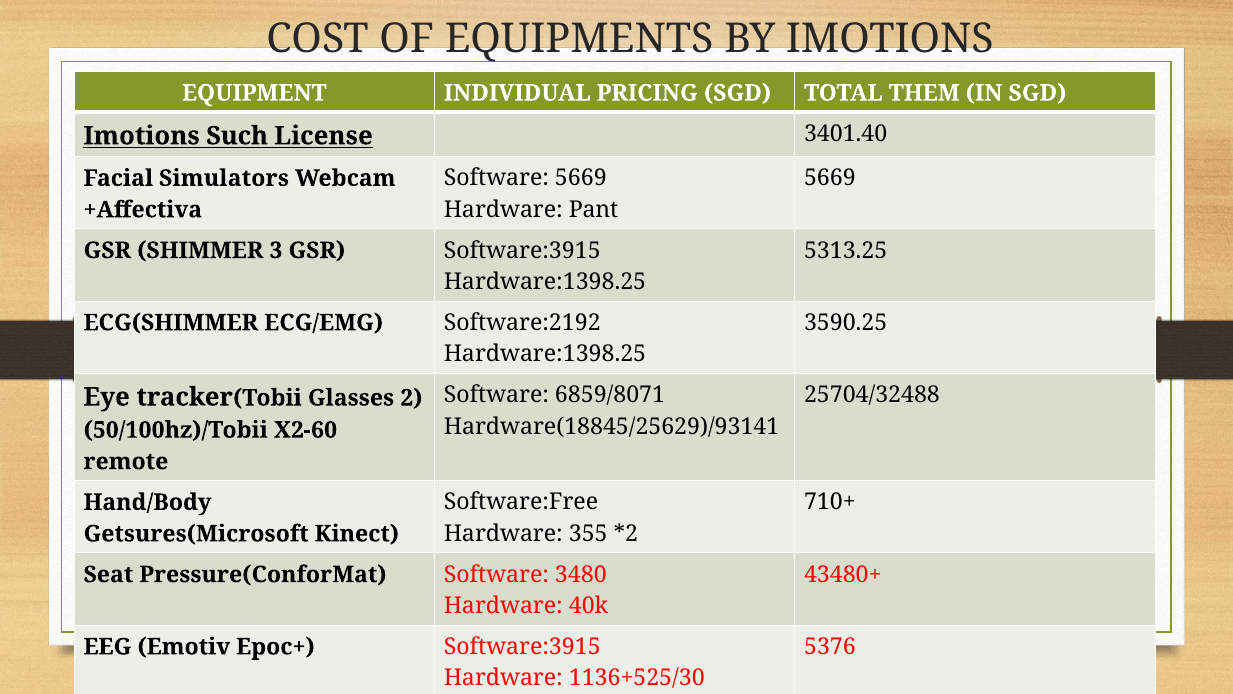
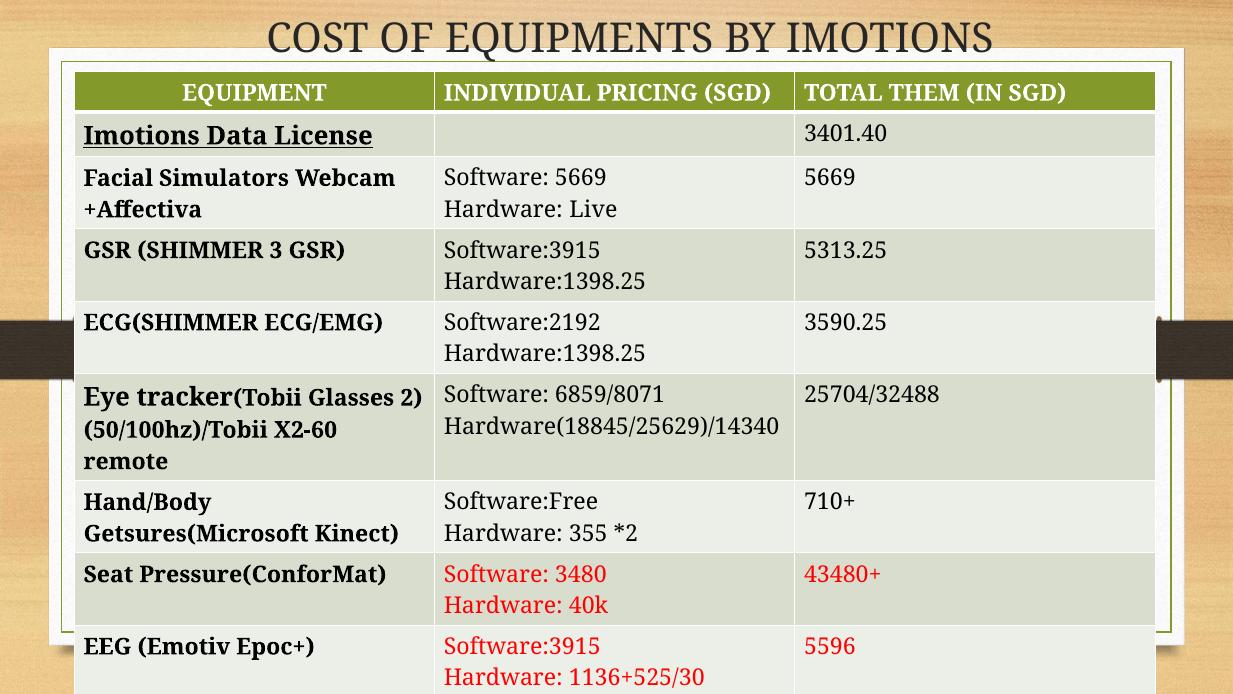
Such: Such -> Data (237, 136)
Pant: Pant -> Live (593, 210)
Hardware(18845/25629)/93141: Hardware(18845/25629)/93141 -> Hardware(18845/25629)/14340 (612, 426)
5376: 5376 -> 5596 (830, 646)
